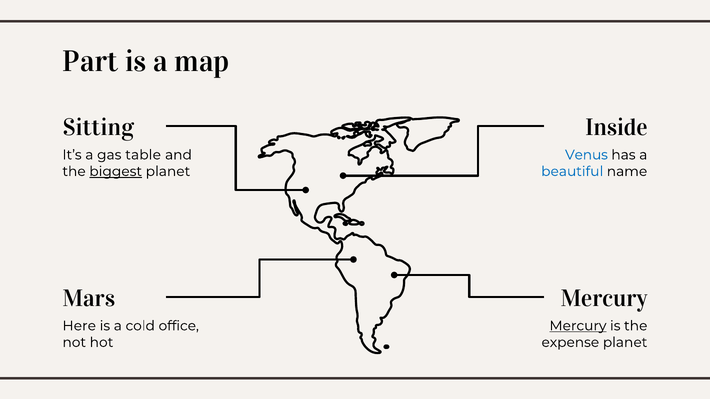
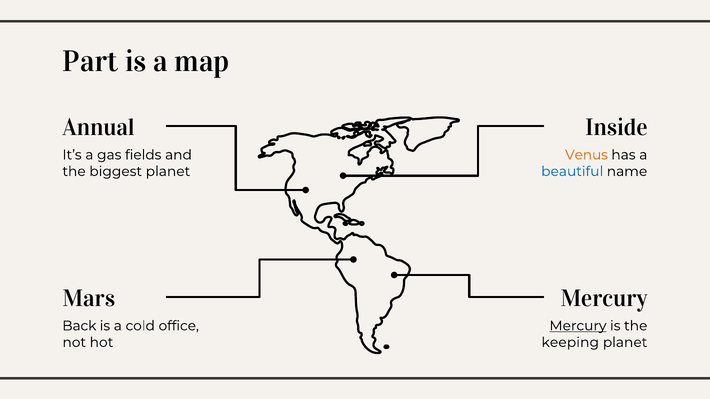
Sitting: Sitting -> Annual (99, 128)
table: table -> fields (143, 155)
Venus colour: blue -> orange (586, 155)
biggest underline: present -> none (116, 172)
Here: Here -> Back (79, 326)
expense: expense -> keeping (570, 343)
